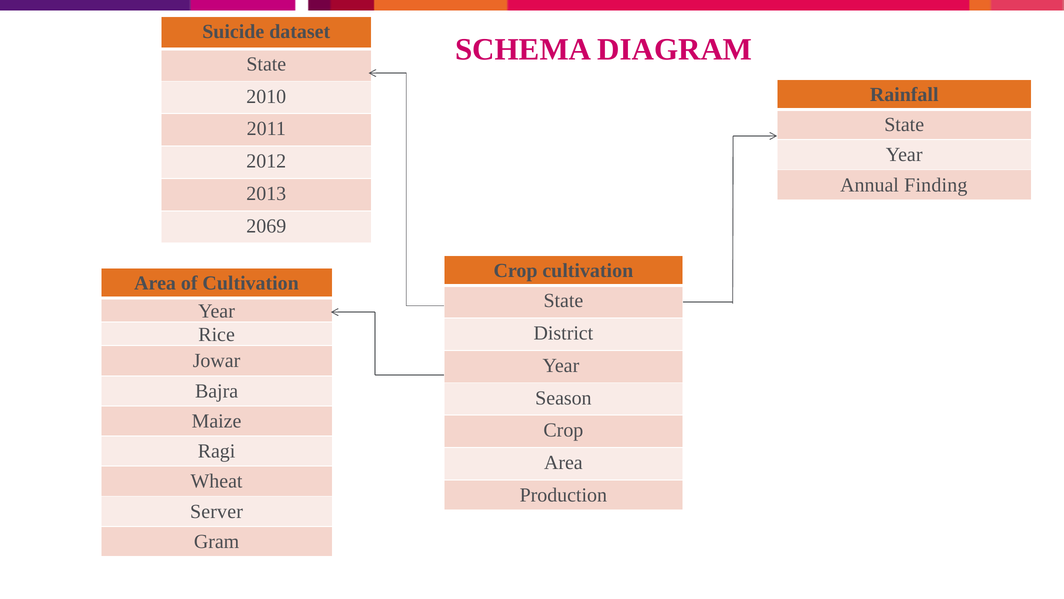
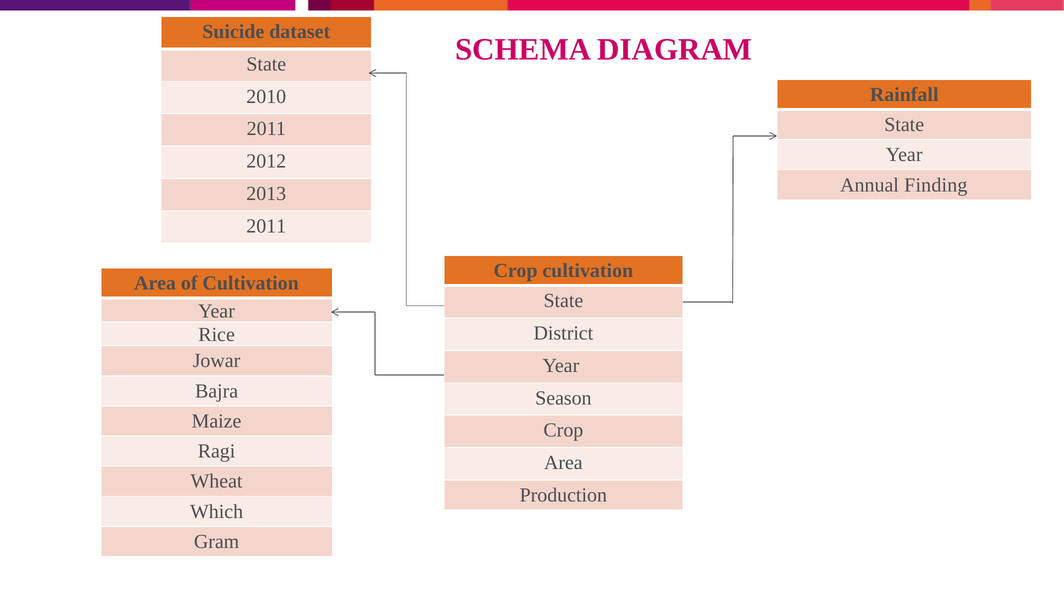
2069: 2069 -> 2011 (266, 226)
Server: Server -> Which (217, 511)
